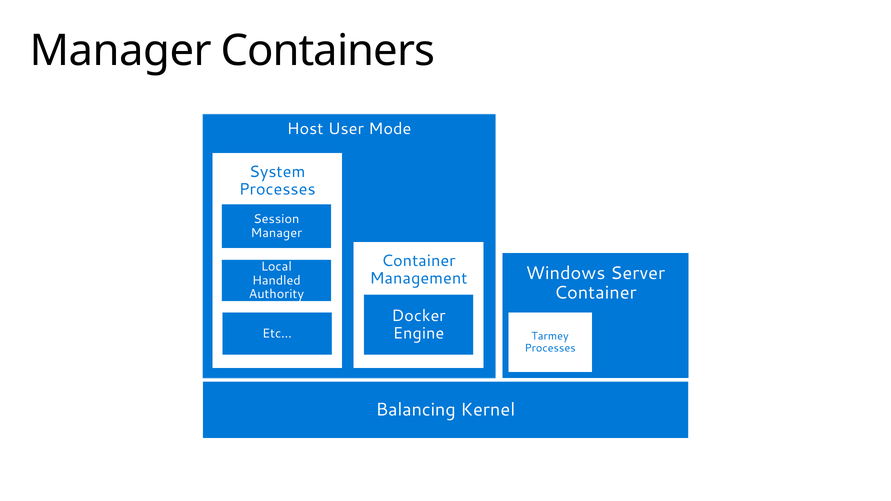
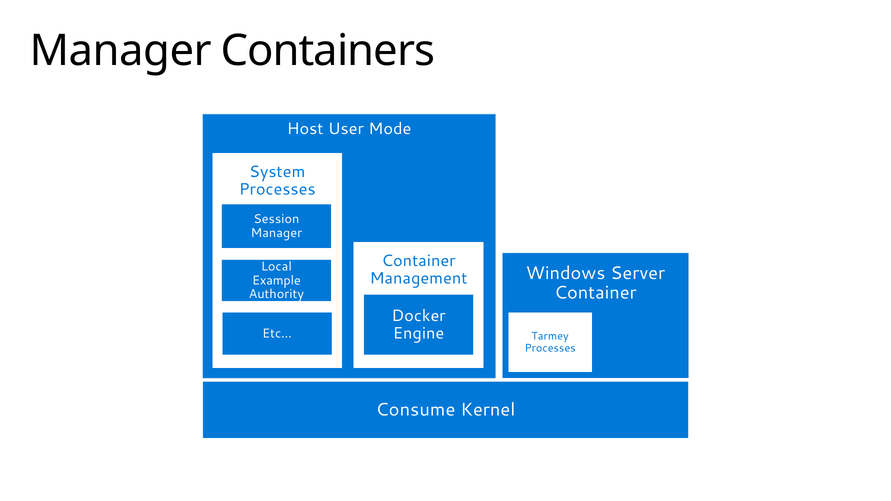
Handled: Handled -> Example (276, 280)
Balancing: Balancing -> Consume (416, 410)
